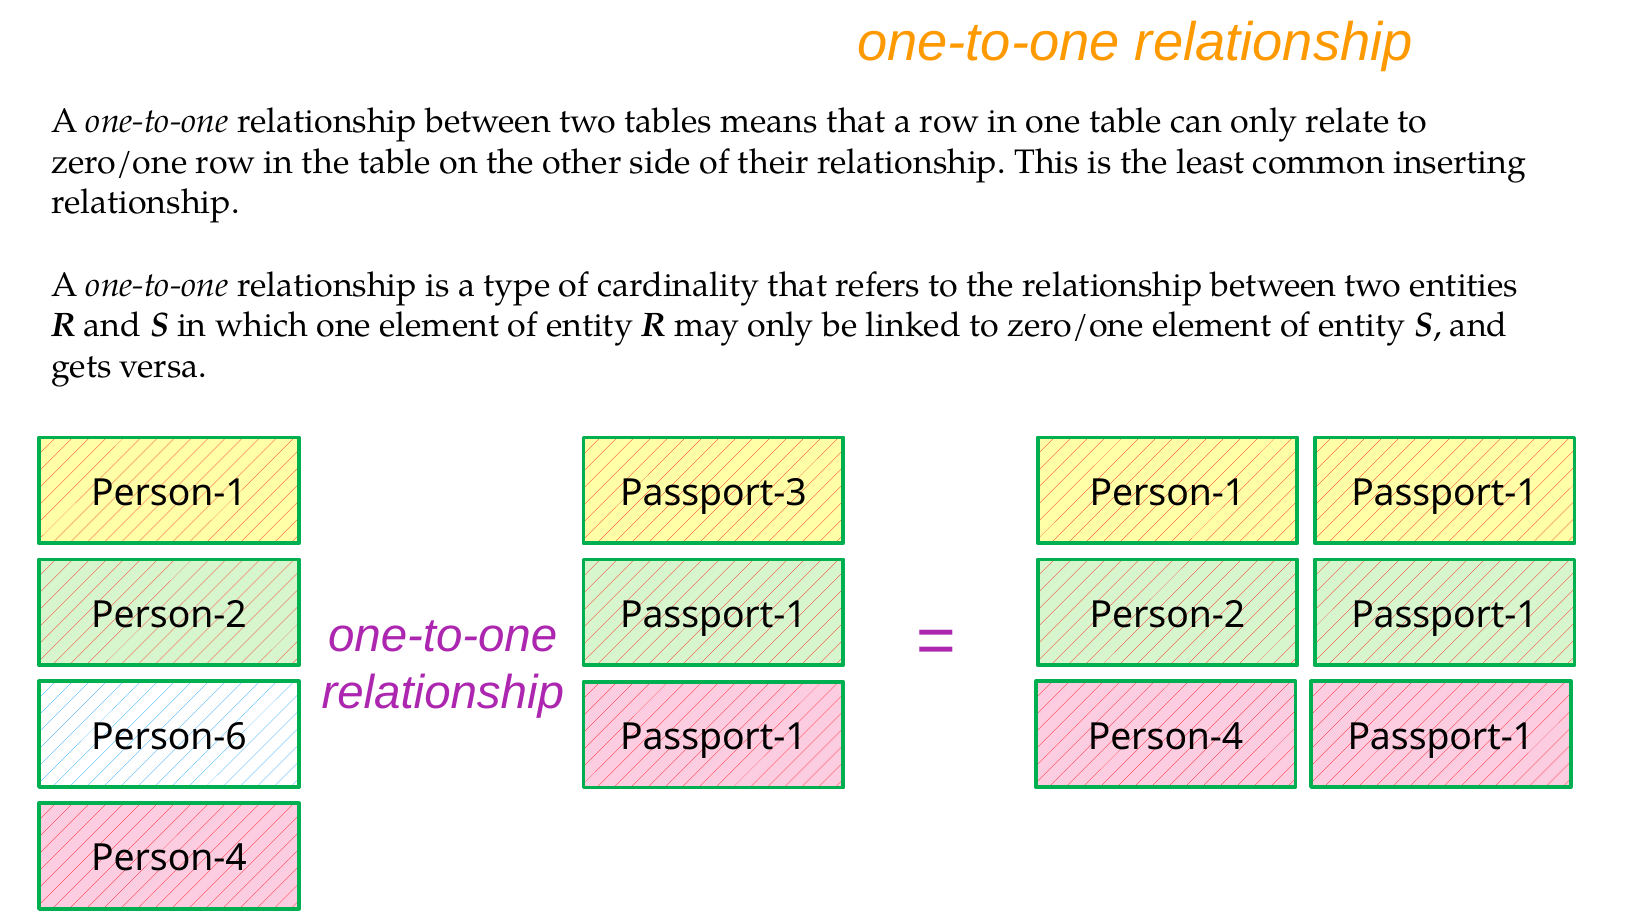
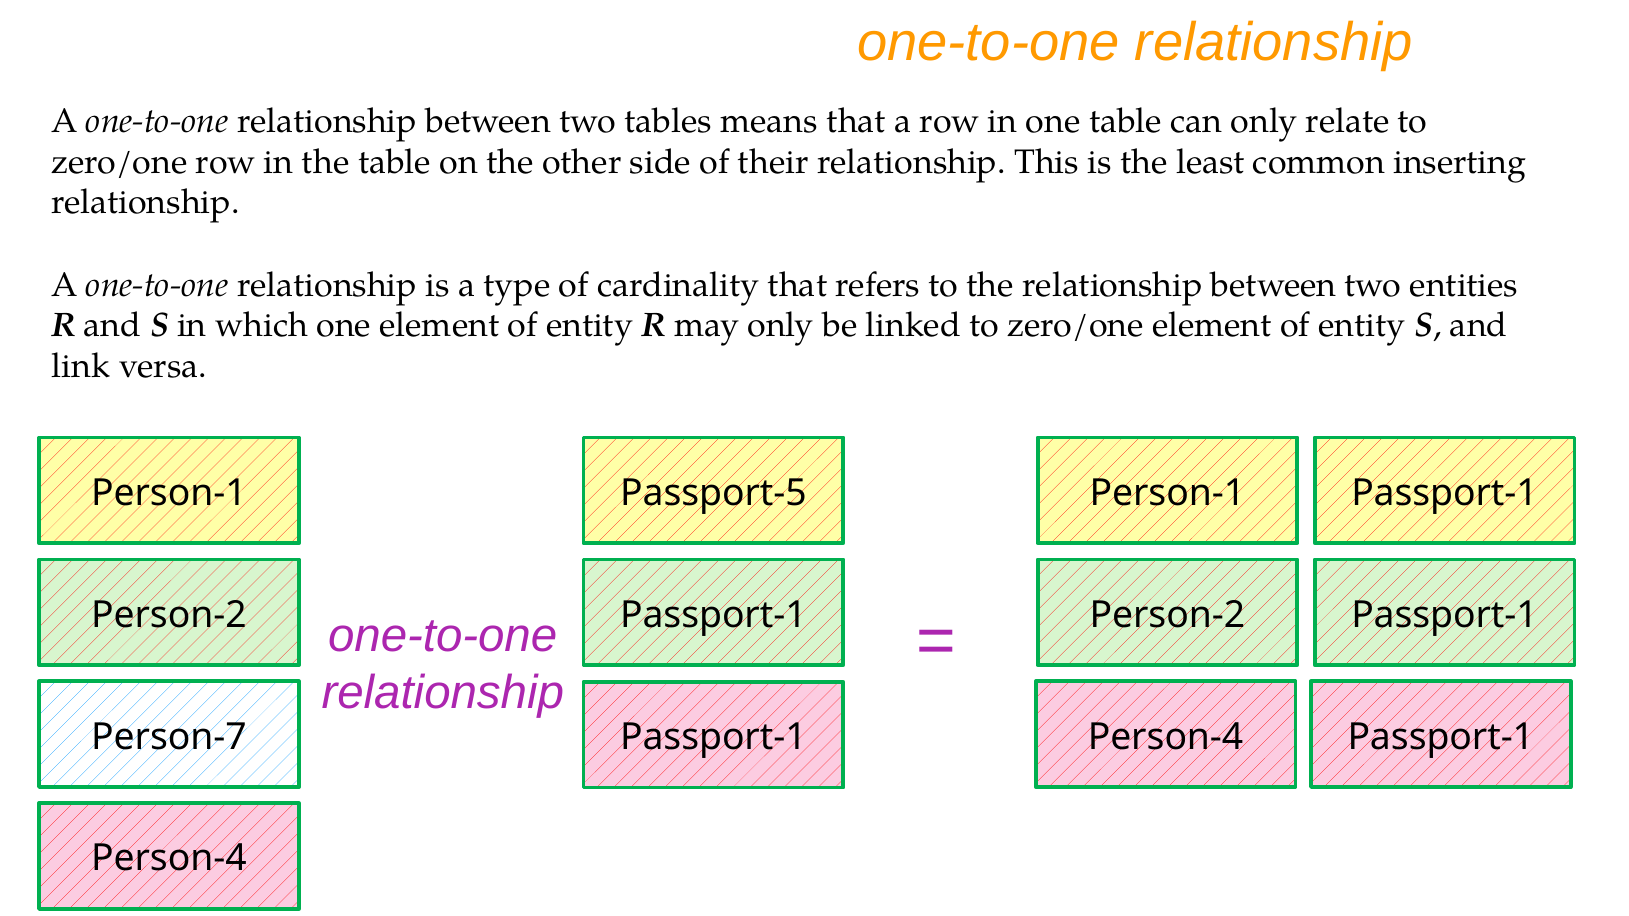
gets: gets -> link (81, 366)
Passport-3: Passport-3 -> Passport-5 (713, 493)
Person-6: Person-6 -> Person-7 (169, 737)
